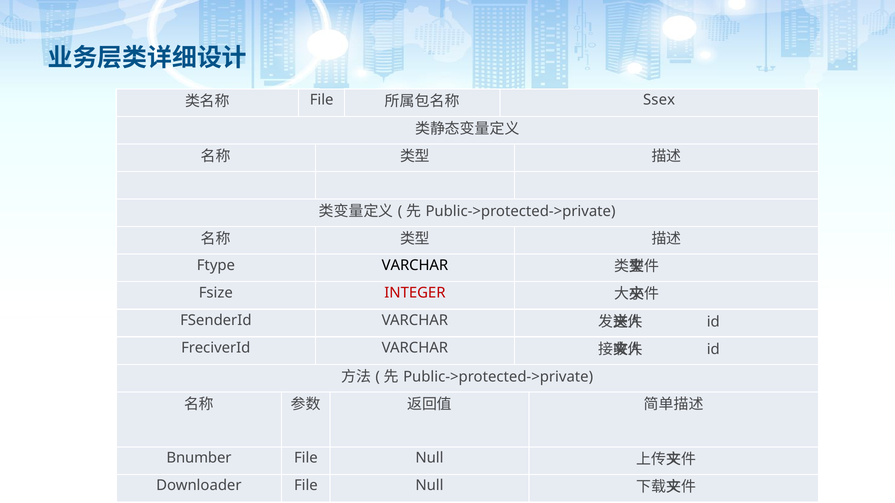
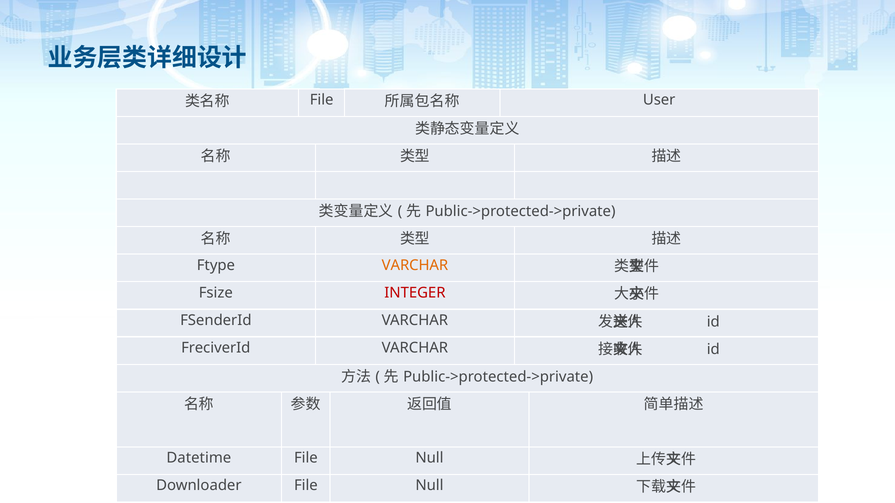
Ssex: Ssex -> User (659, 100)
VARCHAR colour: black -> orange (415, 265)
Bnumber: Bnumber -> Datetime (199, 458)
